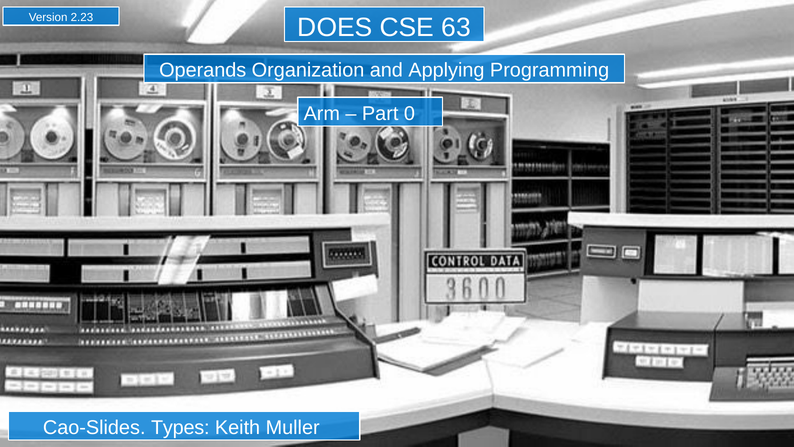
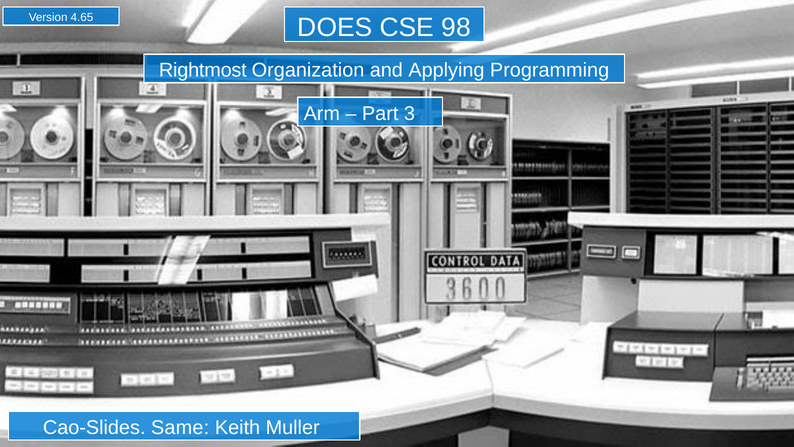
2.23: 2.23 -> 4.65 (82, 18)
63: 63 -> 98 (456, 28)
Operands: Operands -> Rightmost (203, 70)
0: 0 -> 3 (409, 113)
Types: Types -> Same (180, 427)
